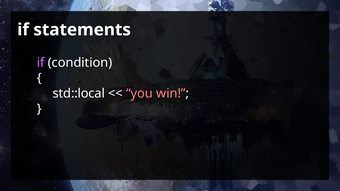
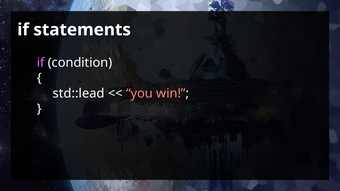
std::local: std::local -> std::lead (79, 93)
